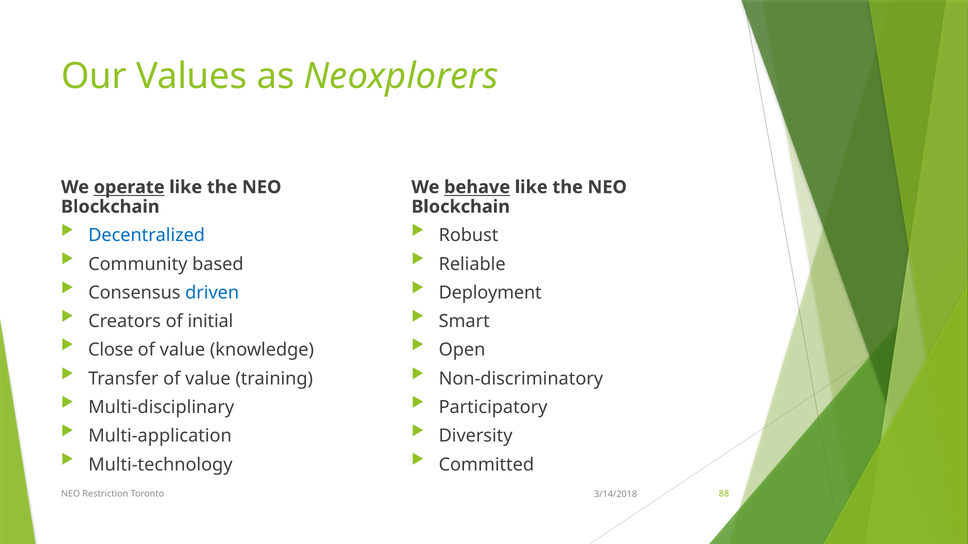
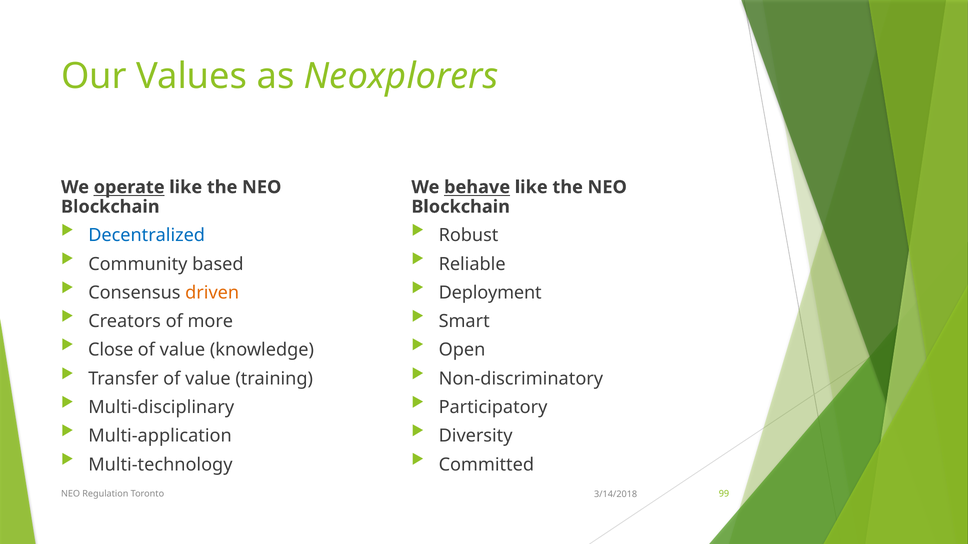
driven colour: blue -> orange (212, 293)
initial: initial -> more (210, 322)
Restriction: Restriction -> Regulation (105, 494)
88: 88 -> 99 (724, 494)
